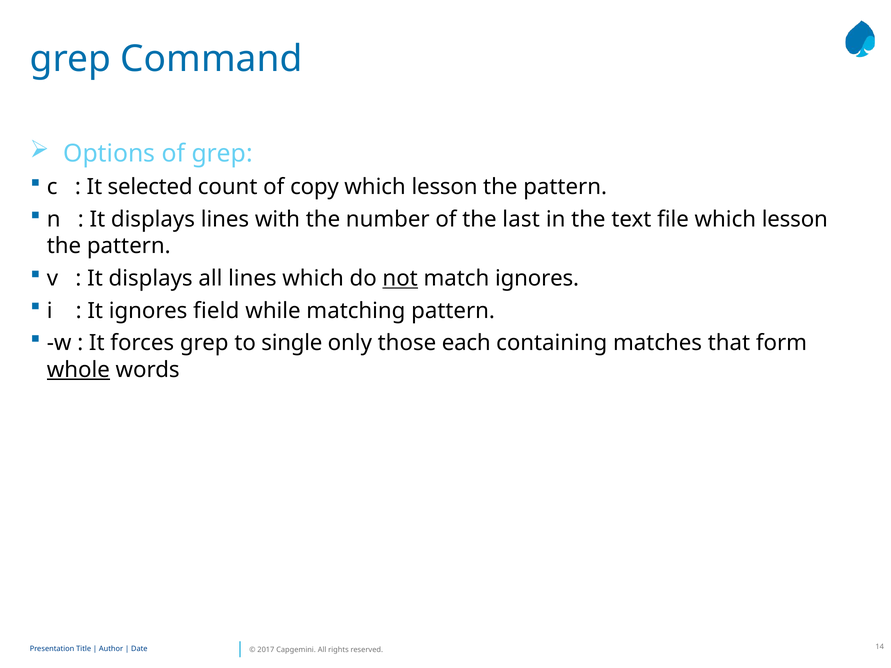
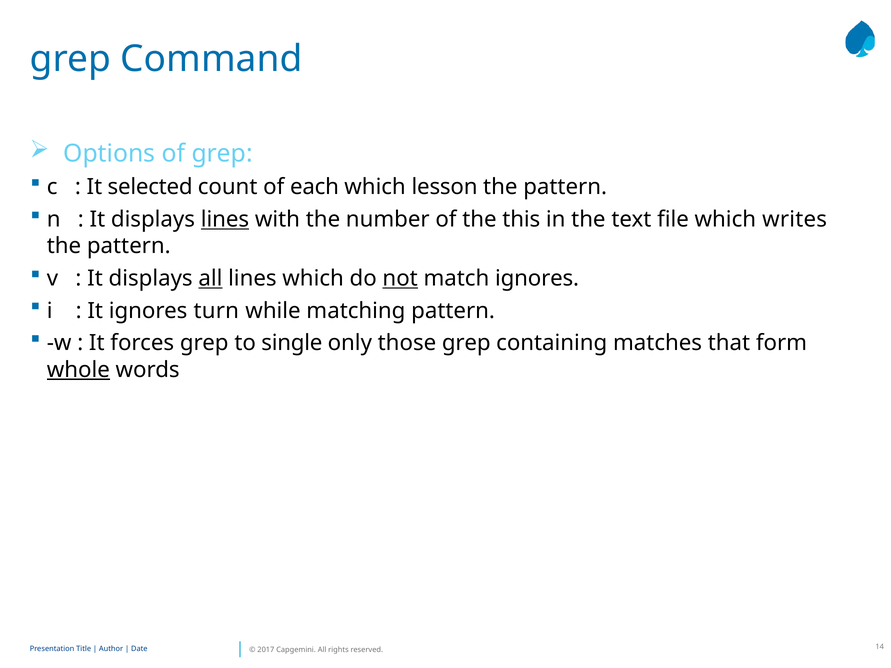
copy: copy -> each (314, 187)
lines underline: none -> present (225, 219)
last: last -> this (521, 219)
file which lesson: lesson -> writes (795, 219)
all underline: none -> present (210, 278)
field: field -> turn (216, 311)
those each: each -> grep (466, 343)
